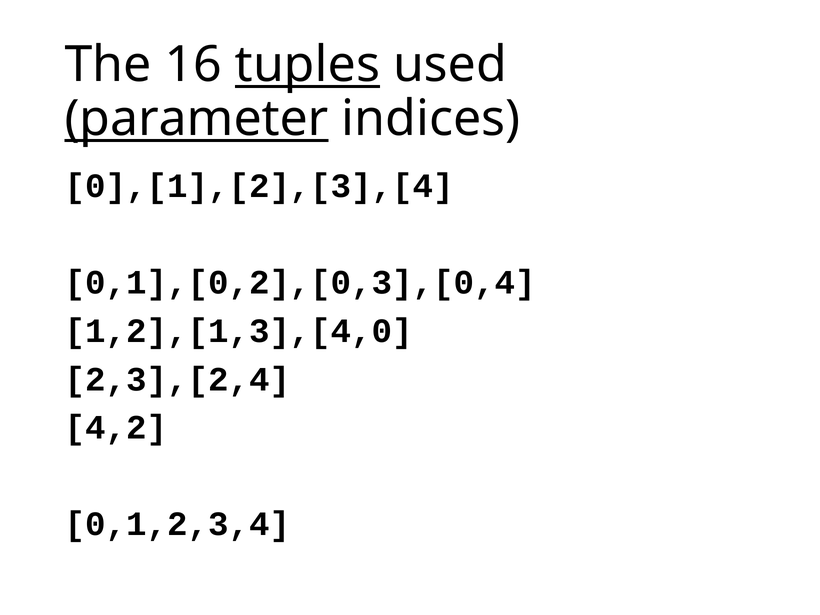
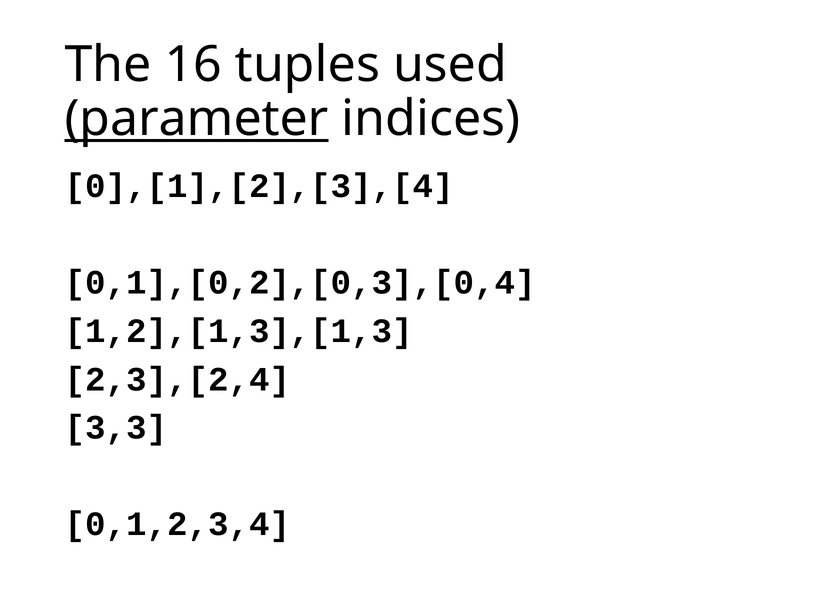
tuples underline: present -> none (307, 65)
1,2],[1,3],[4,0: 1,2],[1,3],[4,0 -> 1,2],[1,3],[1,3 (239, 331)
4,2: 4,2 -> 3,3 (116, 428)
